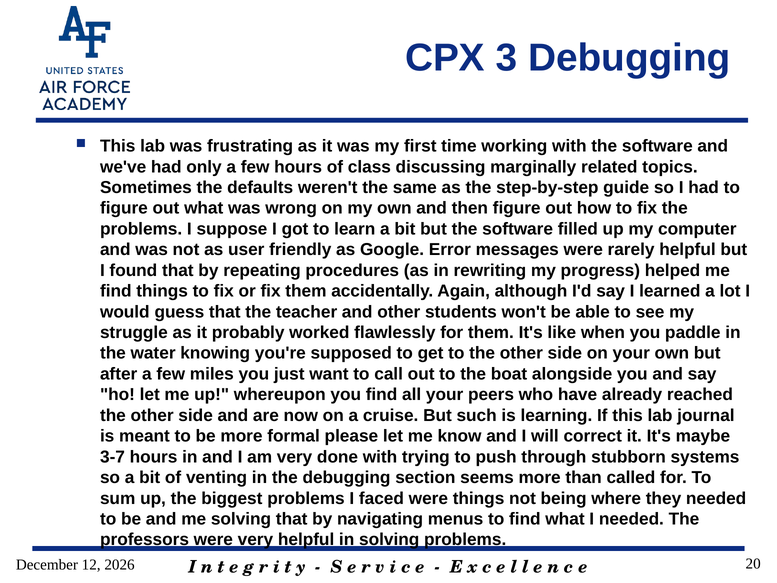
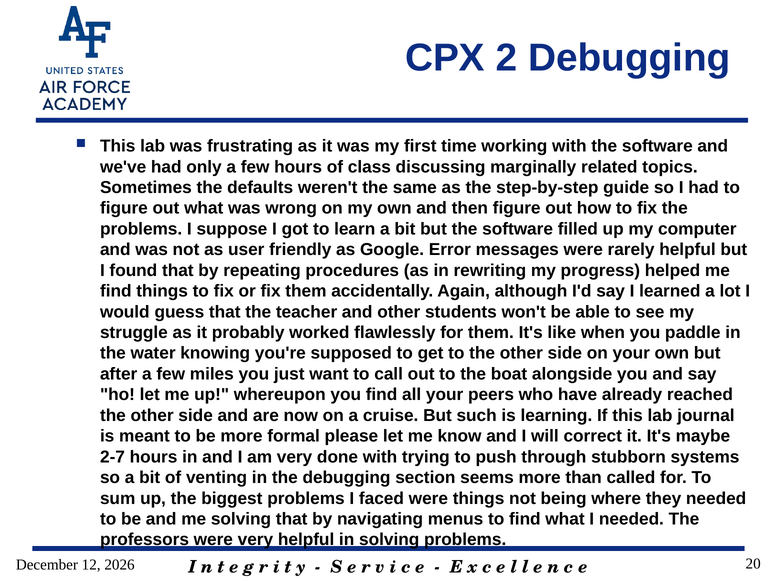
3: 3 -> 2 (506, 58)
3-7: 3-7 -> 2-7 (112, 457)
